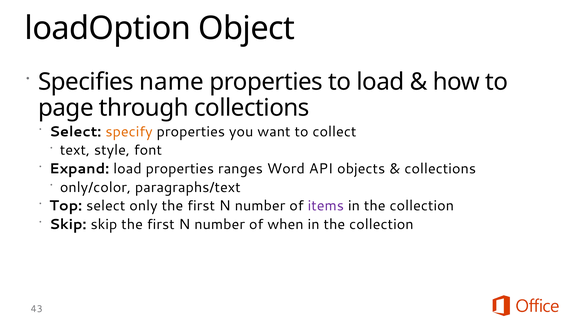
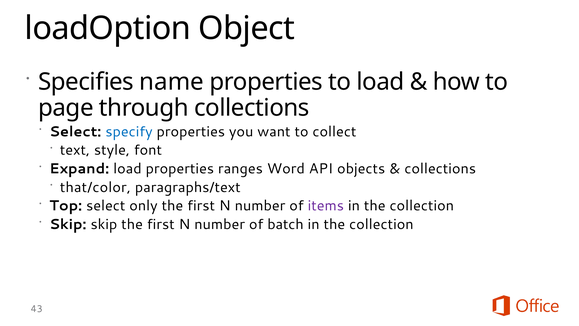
specify colour: orange -> blue (129, 132)
only/color: only/color -> that/color (95, 187)
when: when -> batch (285, 224)
